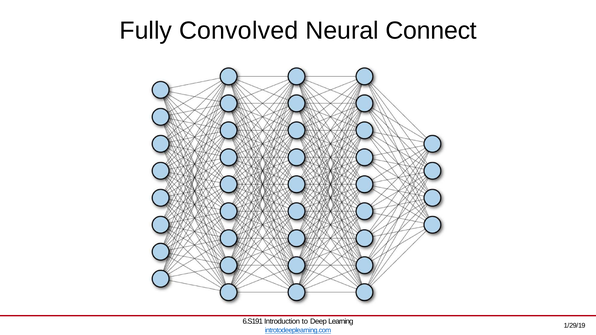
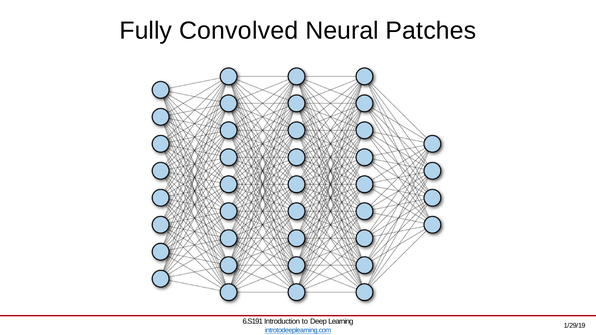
Connect: Connect -> Patches (431, 31)
